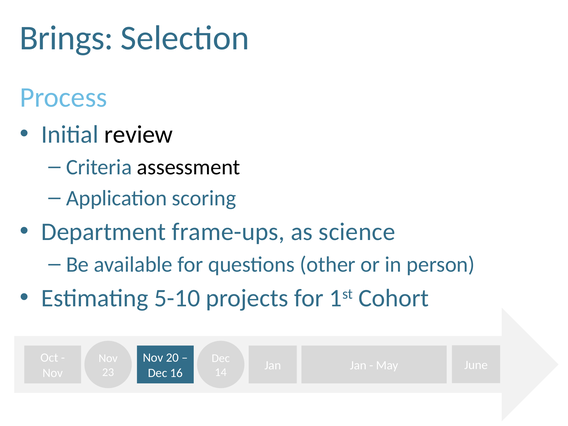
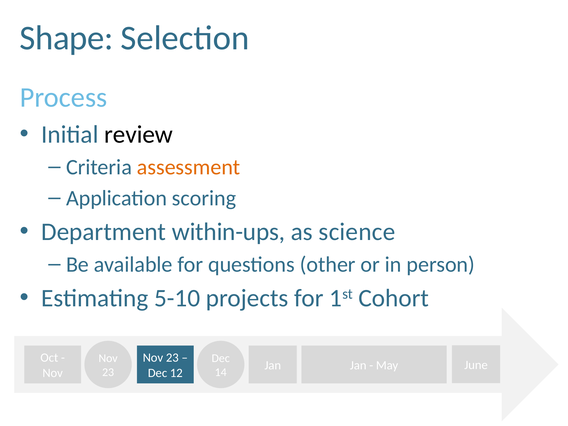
Brings: Brings -> Shape (66, 38)
assessment colour: black -> orange (189, 167)
frame-ups: frame-ups -> within-ups (228, 232)
20: 20 -> 23 (172, 358)
16: 16 -> 12 (176, 373)
